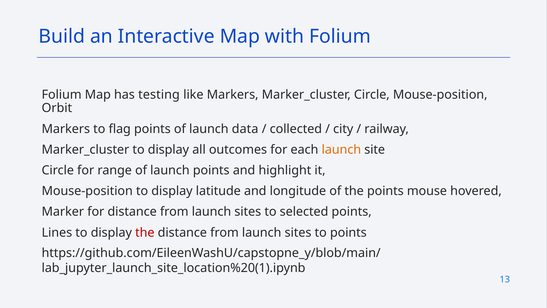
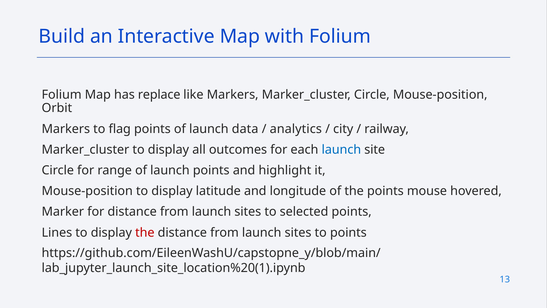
testing: testing -> replace (159, 95)
collected: collected -> analytics (296, 129)
launch colour: orange -> blue (341, 149)
